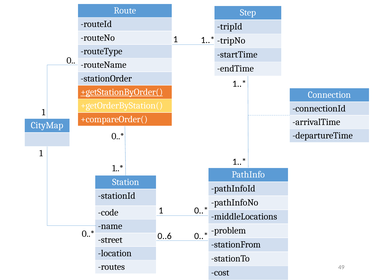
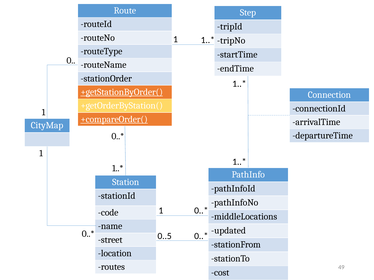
+compareOrder( underline: none -> present (114, 119)
problem: problem -> updated (228, 231)
0..6: 0..6 -> 0..5 (165, 236)
